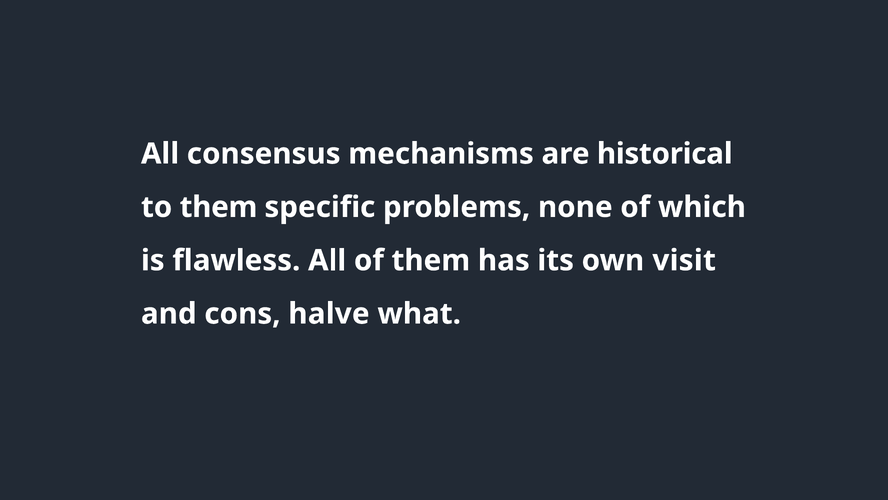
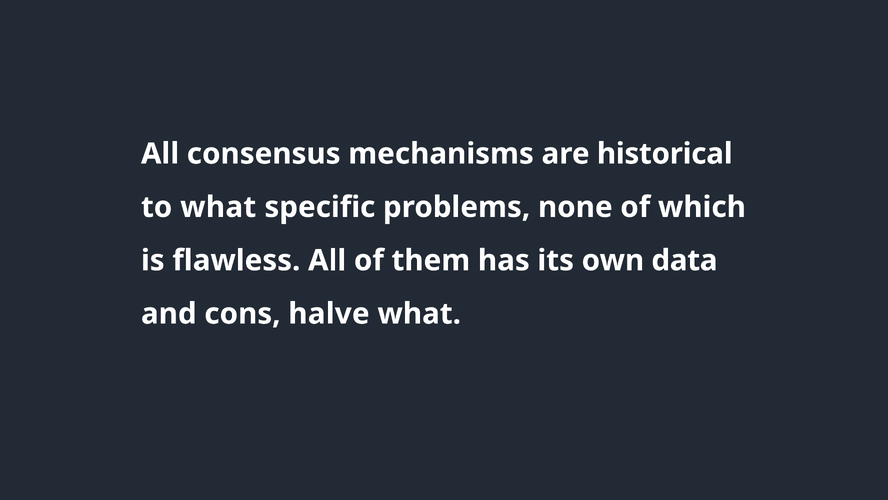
to them: them -> what (218, 207)
visit: visit -> data (684, 260)
